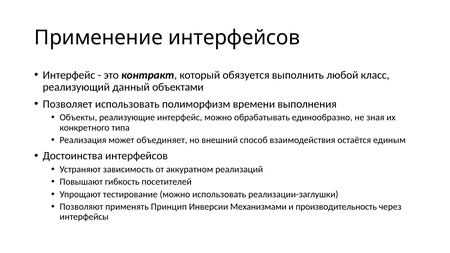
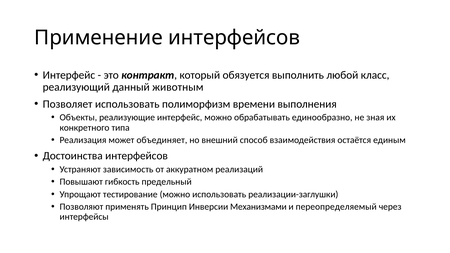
объектами: объектами -> животным (178, 87)
посетителей: посетителей -> предельный (167, 182)
производительность: производительность -> переопределяемый (336, 207)
